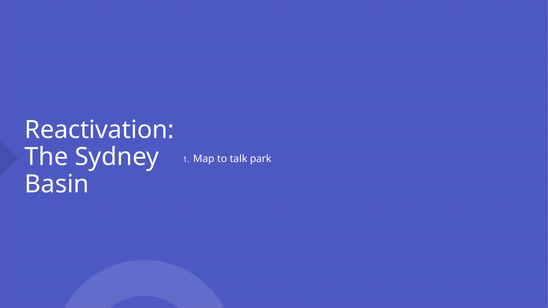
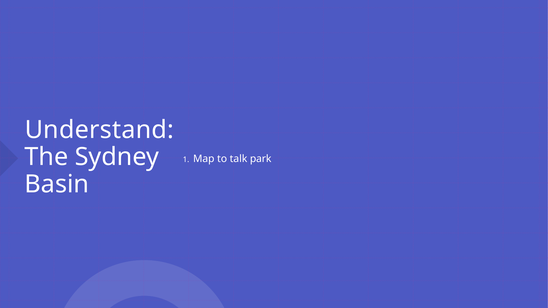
Reactivation: Reactivation -> Understand (99, 130)
